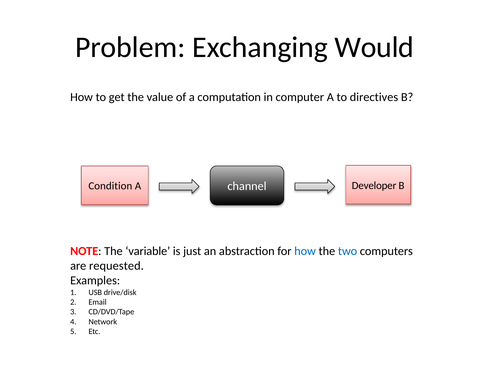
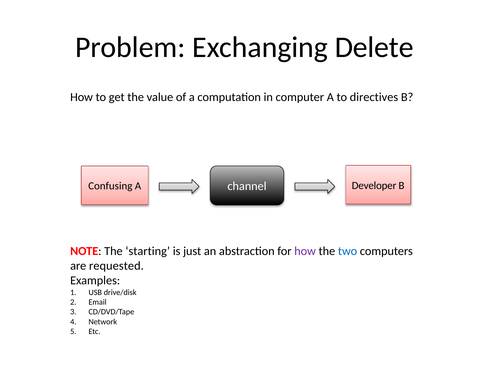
Would: Would -> Delete (374, 47)
Condition: Condition -> Confusing (110, 186)
variable: variable -> starting (148, 251)
how colour: blue -> purple (305, 251)
